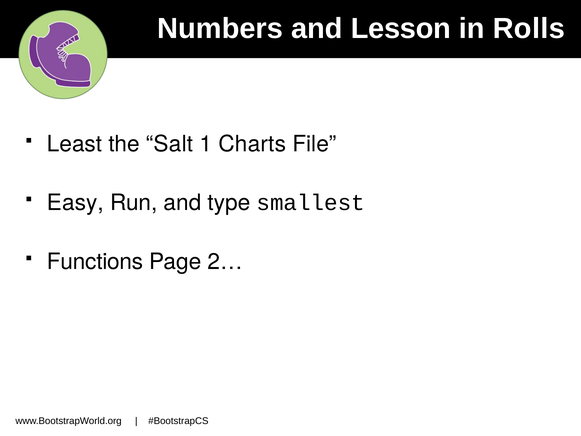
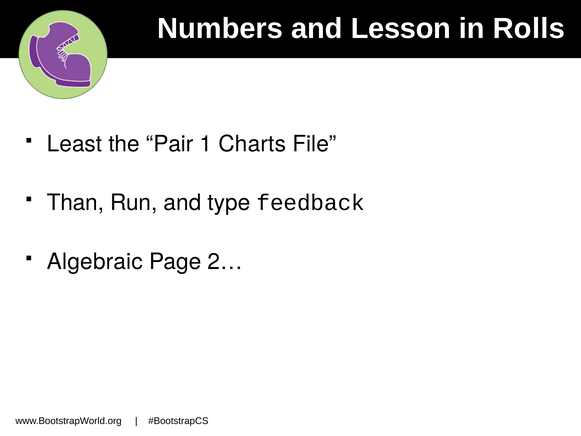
Salt: Salt -> Pair (170, 144)
Easy: Easy -> Than (75, 203)
smallest: smallest -> feedback (311, 203)
Functions: Functions -> Algebraic (95, 261)
